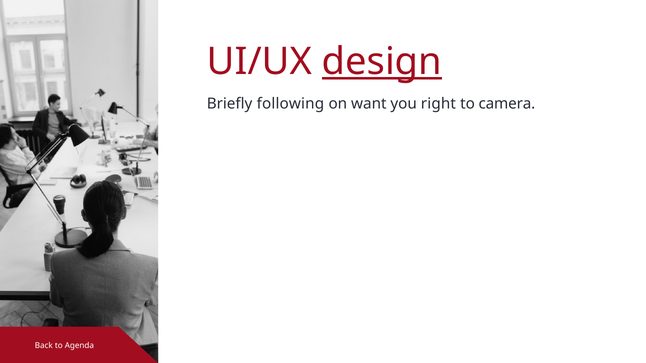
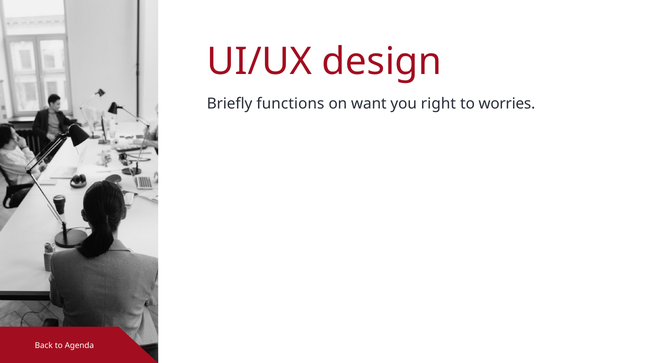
design underline: present -> none (382, 62)
following: following -> functions (290, 104)
camera: camera -> worries (507, 104)
